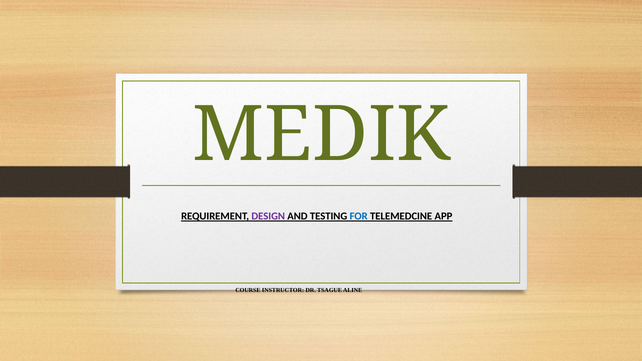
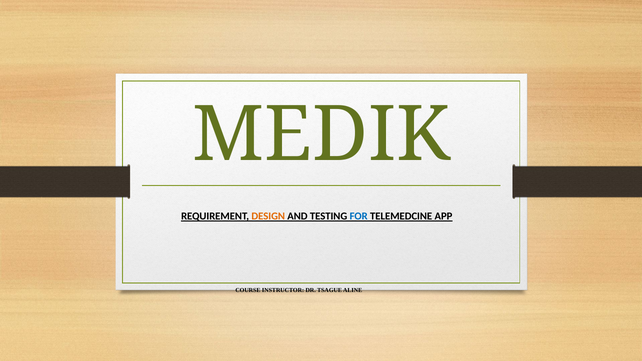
DESIGN colour: purple -> orange (268, 216)
